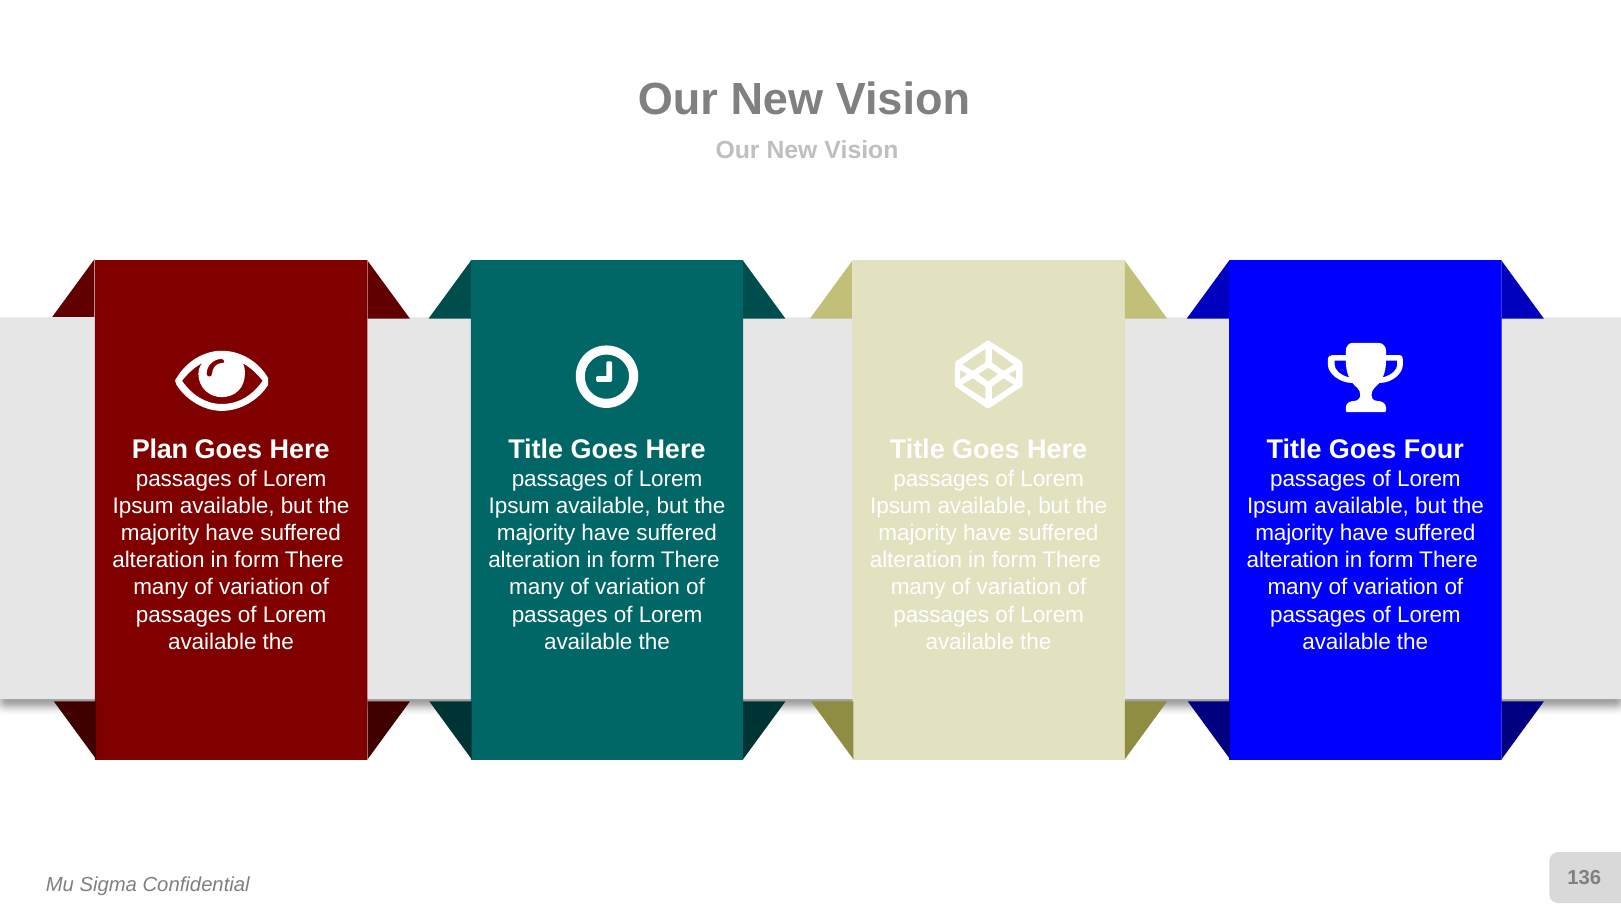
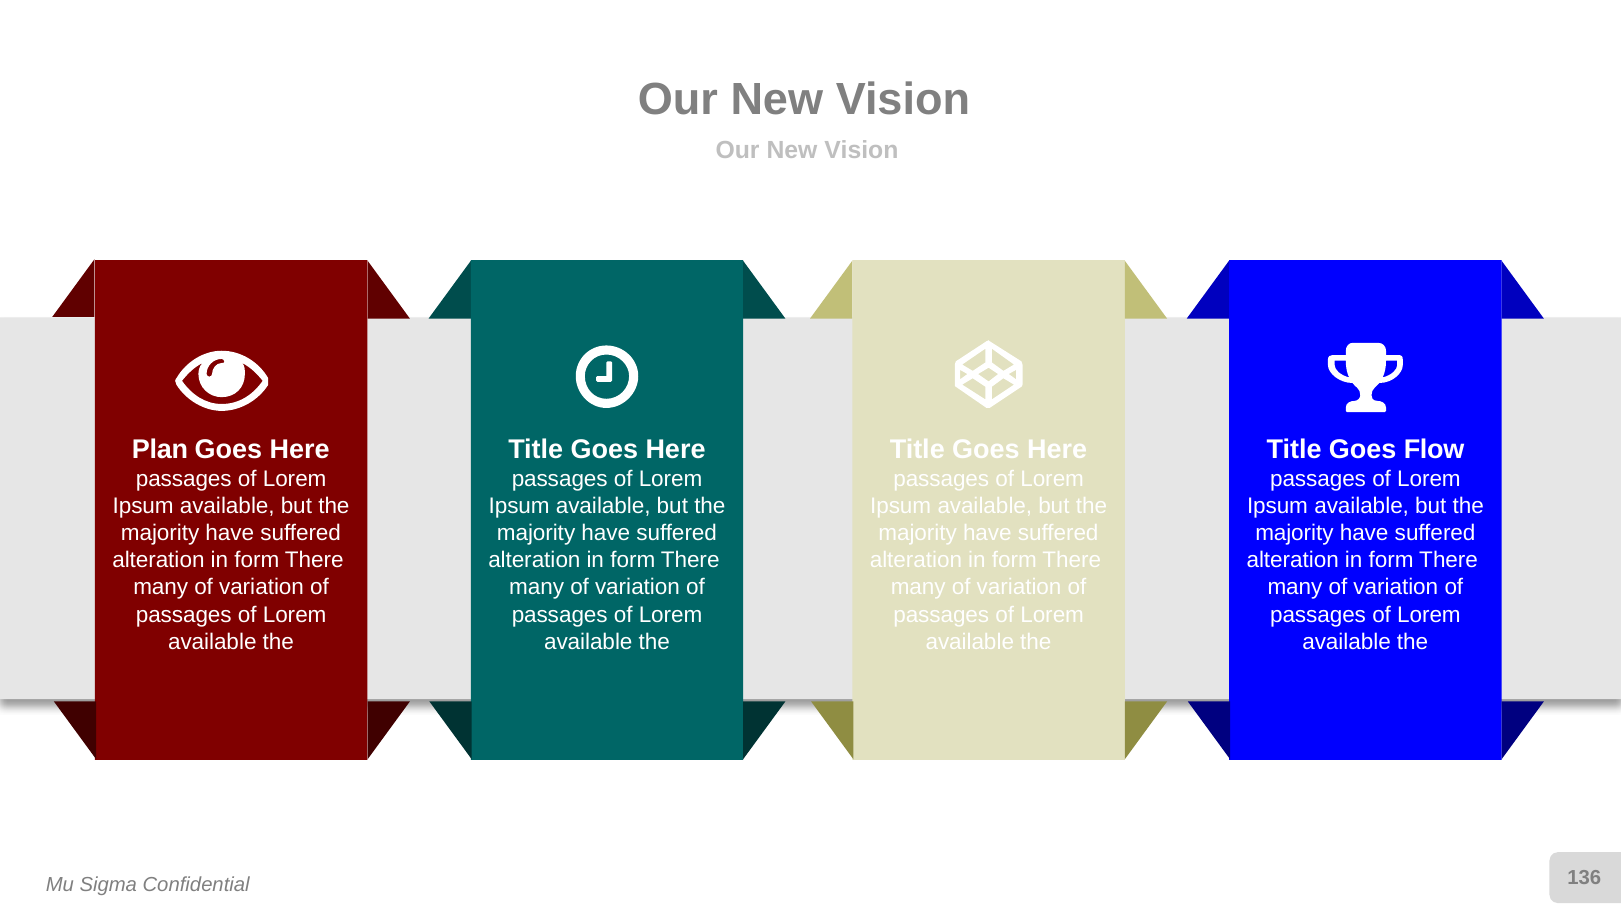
Four: Four -> Flow (1434, 450)
